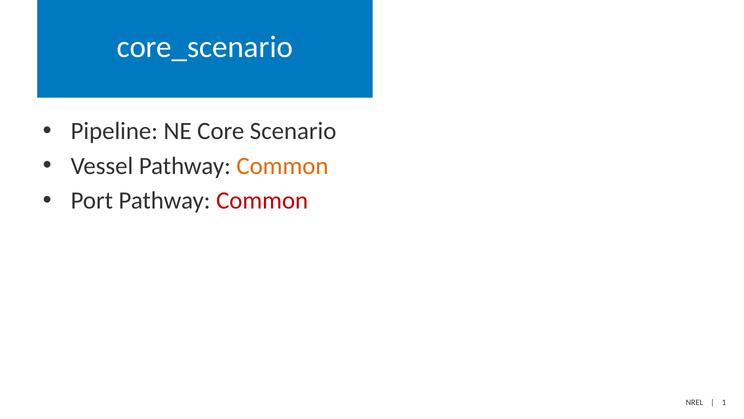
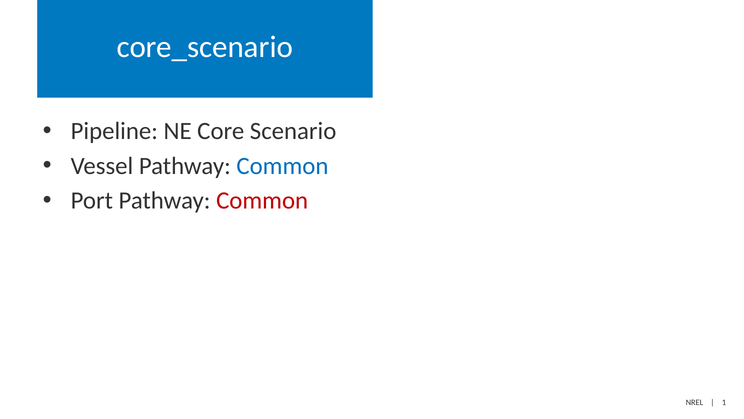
Common colour: orange -> blue (282, 166)
